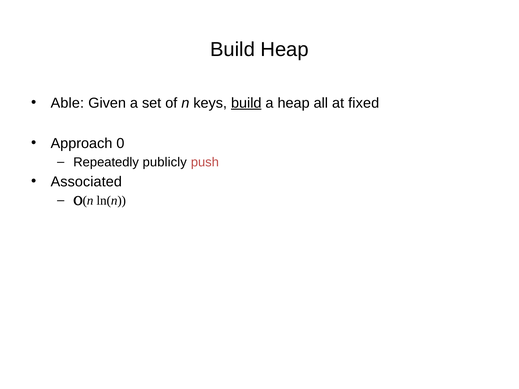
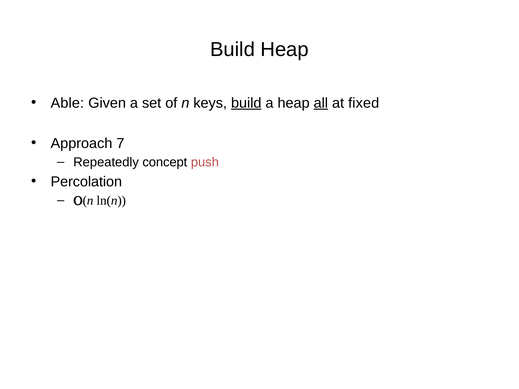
all underline: none -> present (321, 103)
0: 0 -> 7 (120, 143)
publicly: publicly -> concept (165, 162)
Associated: Associated -> Percolation (86, 182)
